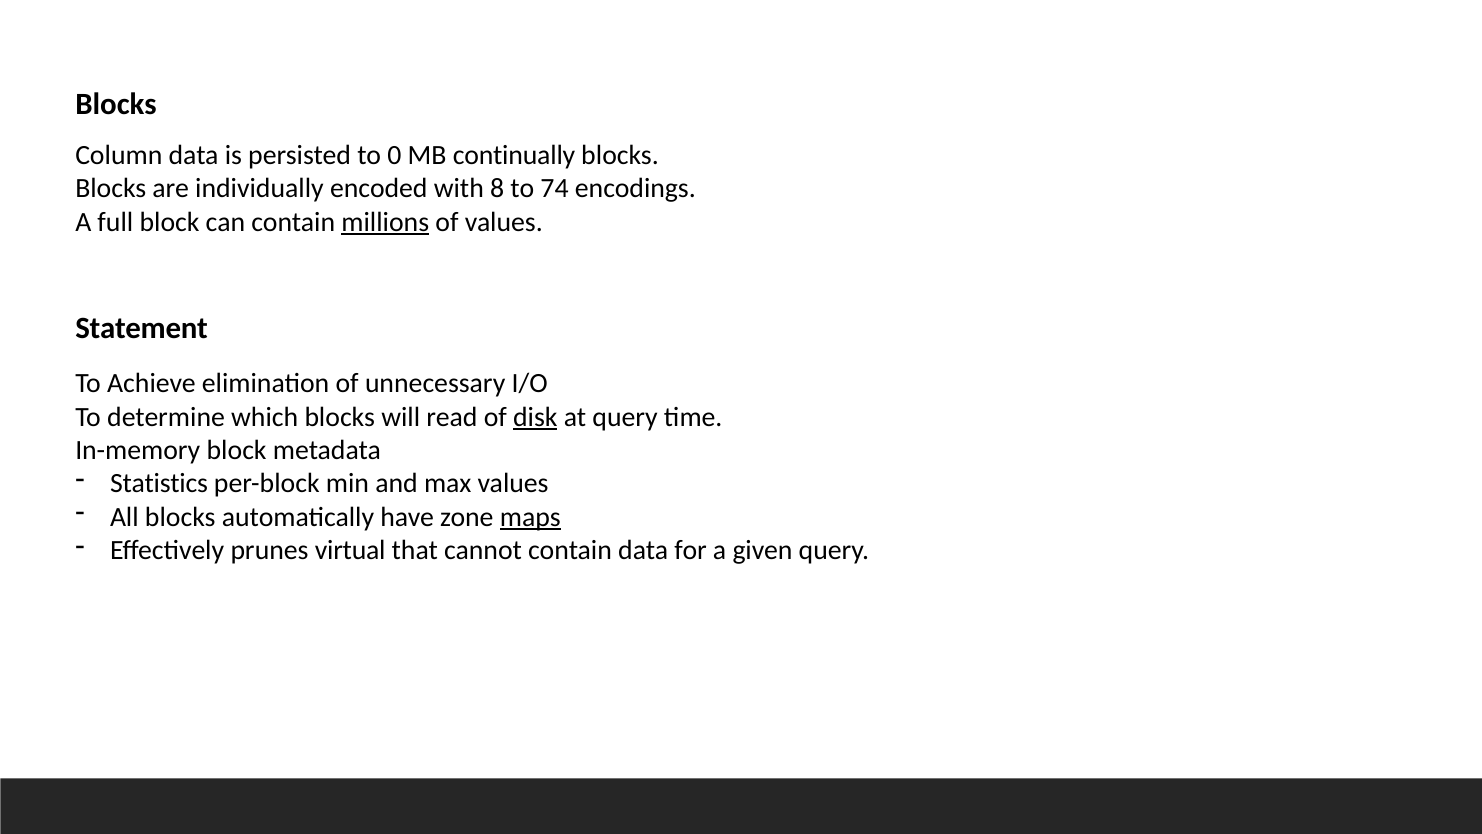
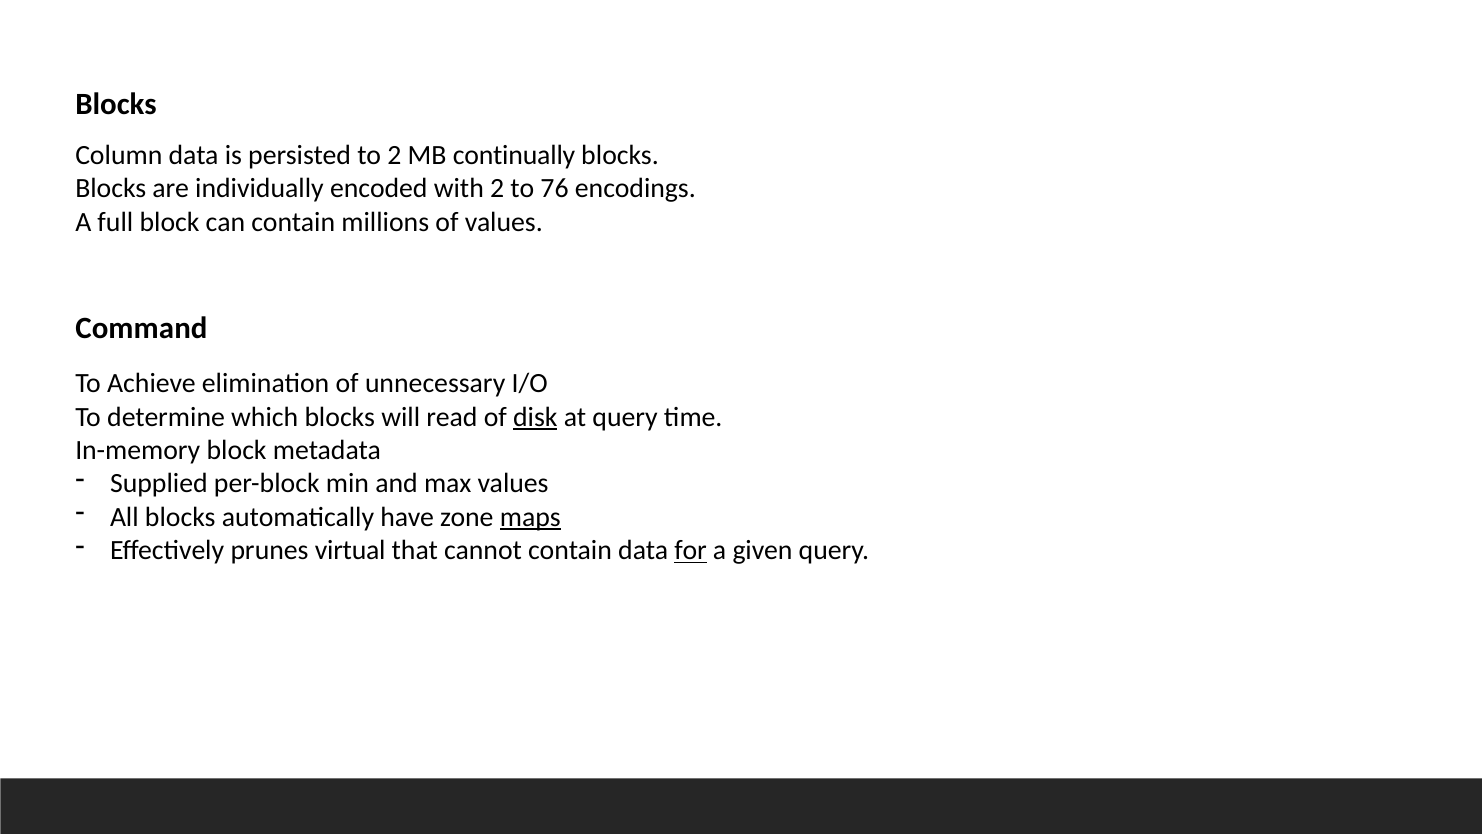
to 0: 0 -> 2 (394, 155)
with 8: 8 -> 2 (497, 188)
74: 74 -> 76 (555, 188)
millions underline: present -> none (385, 222)
Statement: Statement -> Command (141, 328)
Statistics: Statistics -> Supplied (159, 483)
for underline: none -> present (691, 550)
